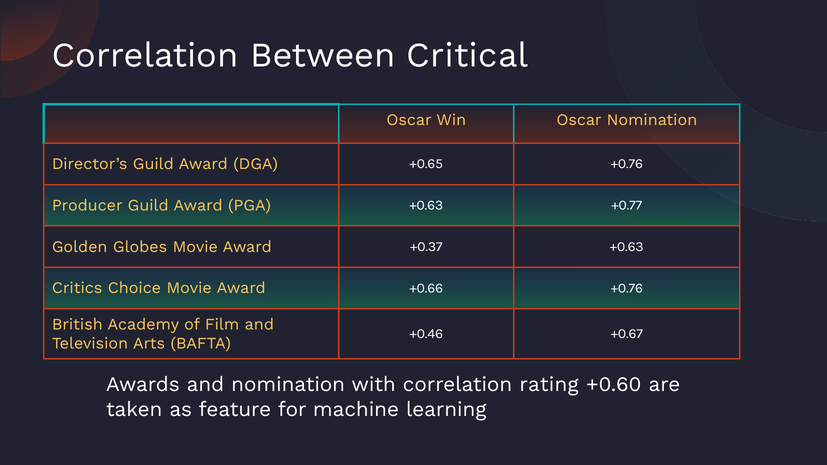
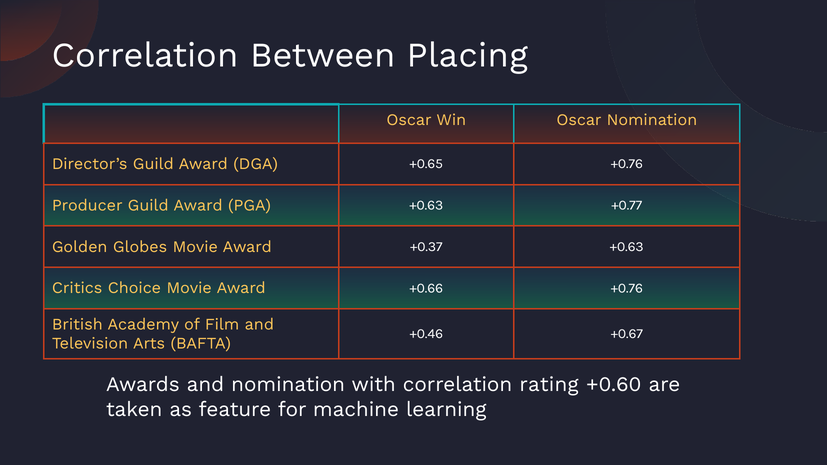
Critical: Critical -> Placing (467, 55)
